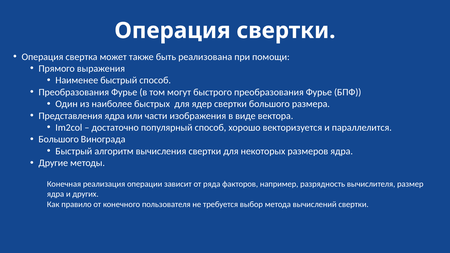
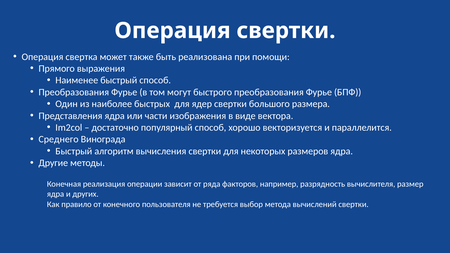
Большого: Большого -> Среднего (59, 139)
